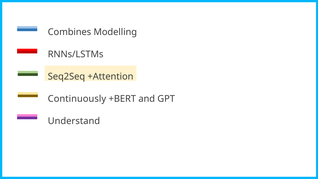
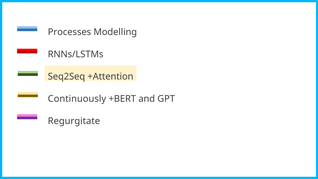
Combines: Combines -> Processes (69, 32)
Understand: Understand -> Regurgitate (74, 121)
